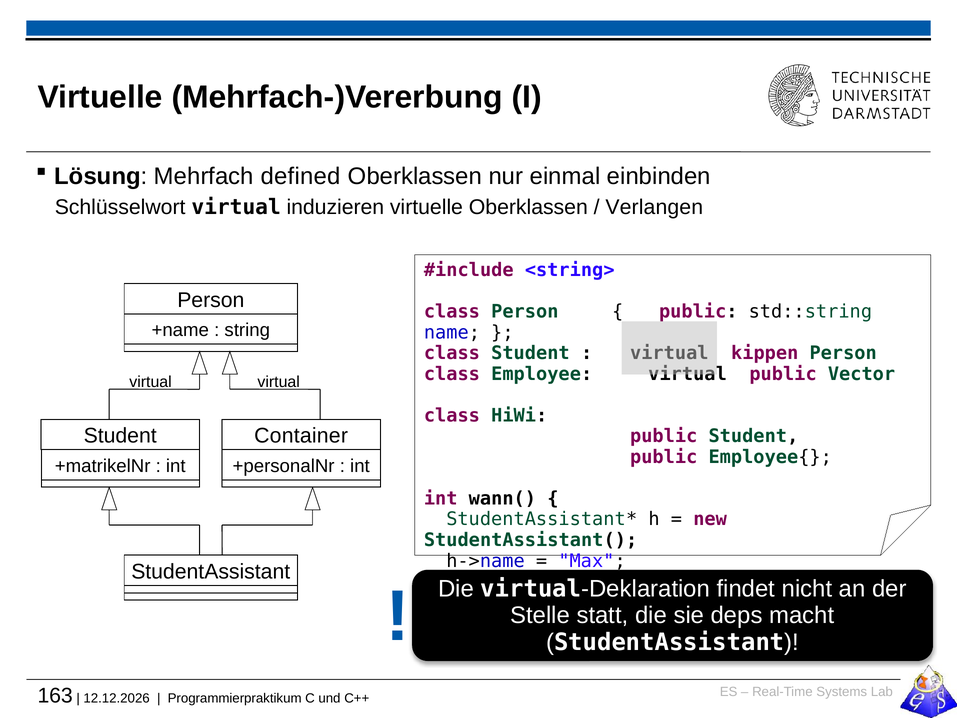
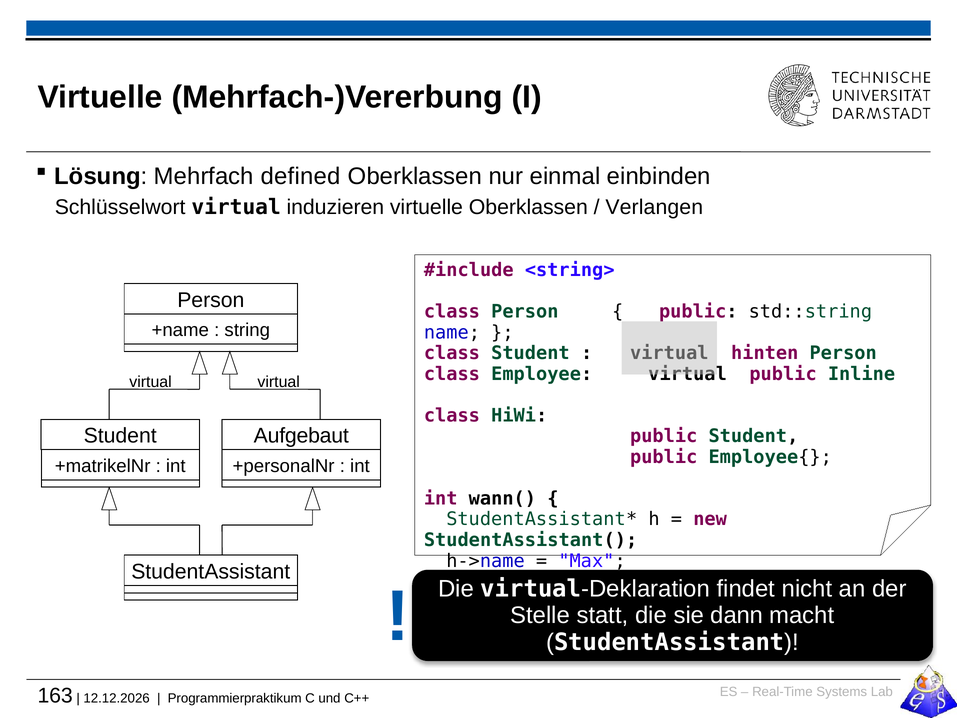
kippen: kippen -> hinten (765, 353)
Vector: Vector -> Inline (862, 374)
Container: Container -> Aufgebaut (301, 436)
deps: deps -> dann (737, 615)
